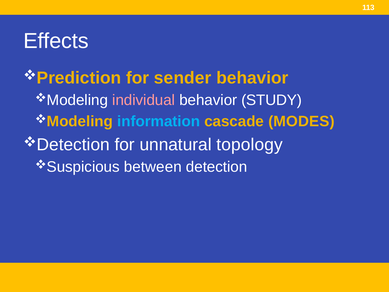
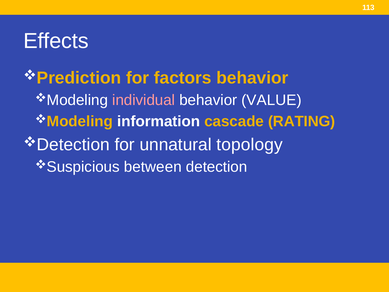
sender: sender -> factors (183, 78)
STUDY: STUDY -> VALUE (271, 100)
information colour: light blue -> white (159, 121)
MODES: MODES -> RATING (302, 121)
